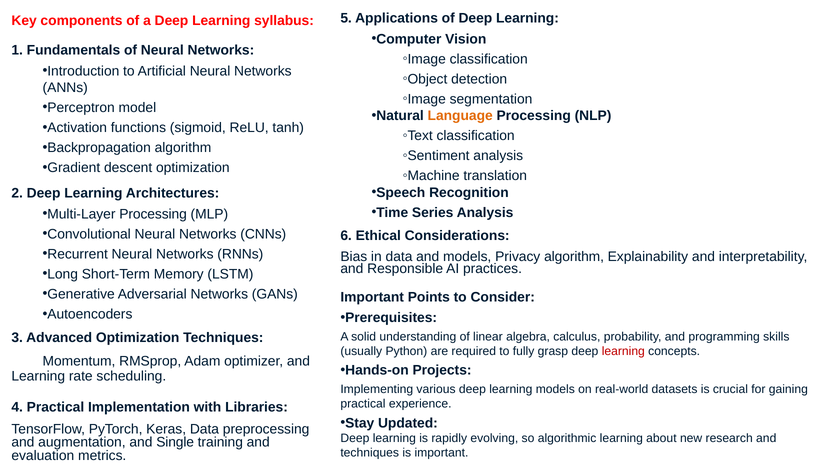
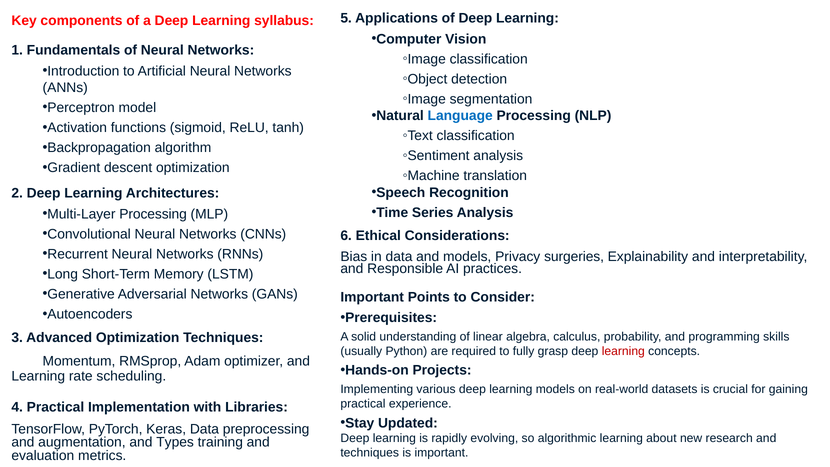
Language colour: orange -> blue (460, 116)
Privacy algorithm: algorithm -> surgeries (574, 257)
Single: Single -> Types (175, 442)
